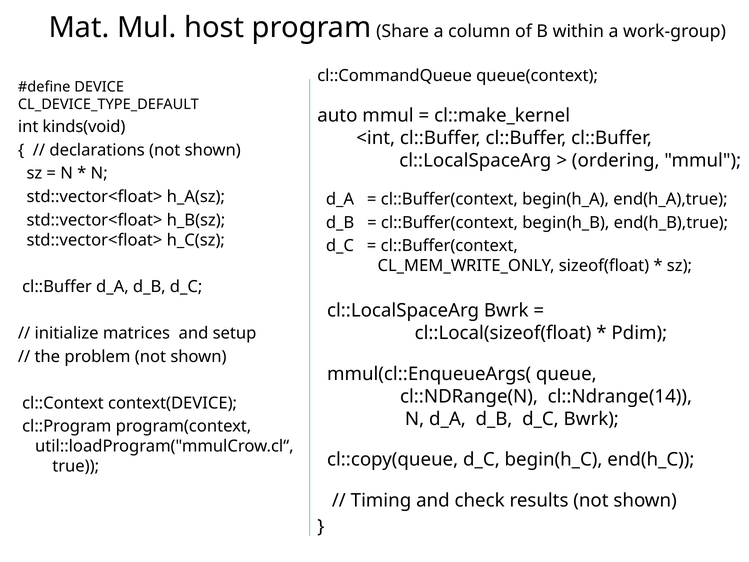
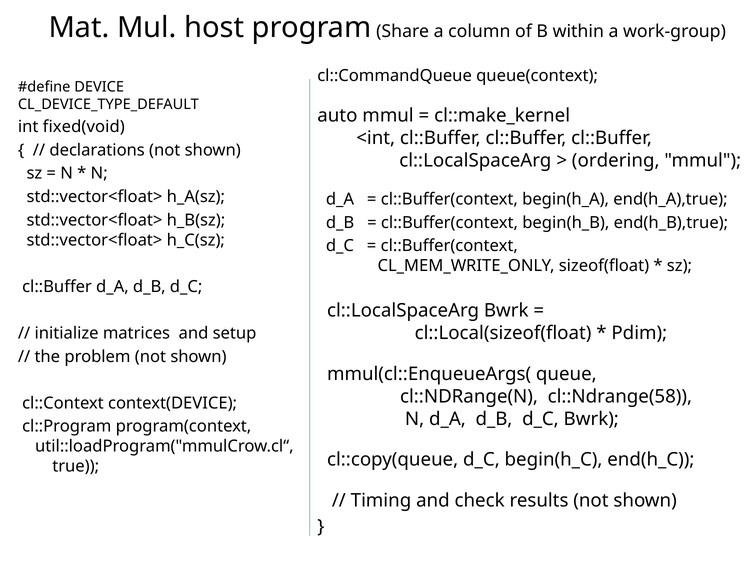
kinds(void: kinds(void -> fixed(void (84, 127)
cl::Ndrange(14: cl::Ndrange(14 -> cl::Ndrange(58 (620, 396)
